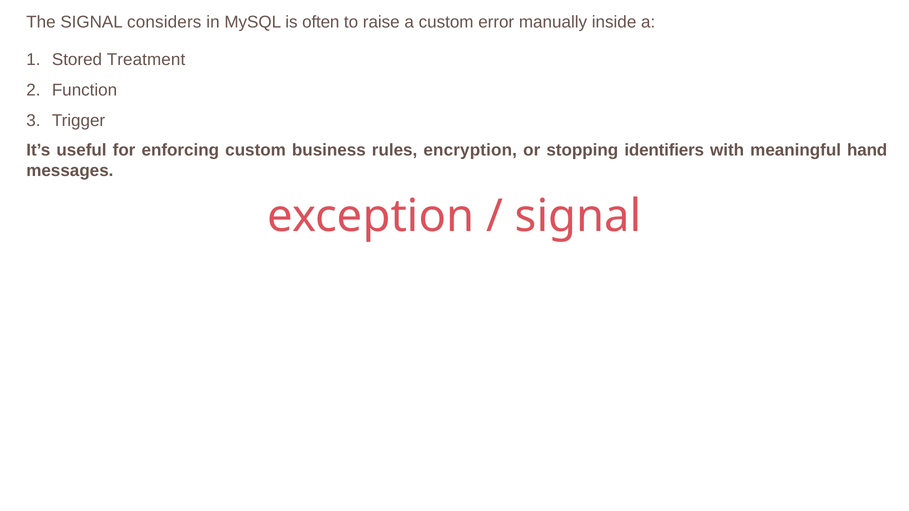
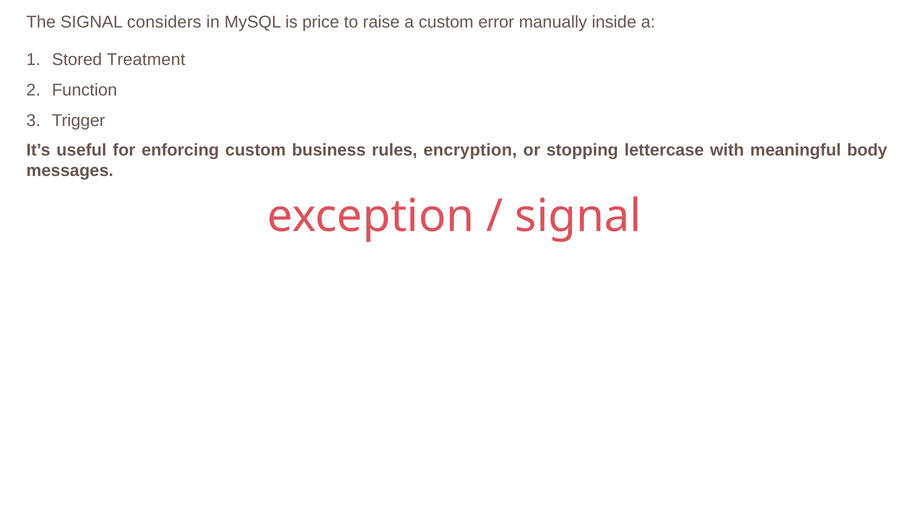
often: often -> price (321, 22)
identifiers: identifiers -> lettercase (664, 150)
hand: hand -> body (867, 150)
